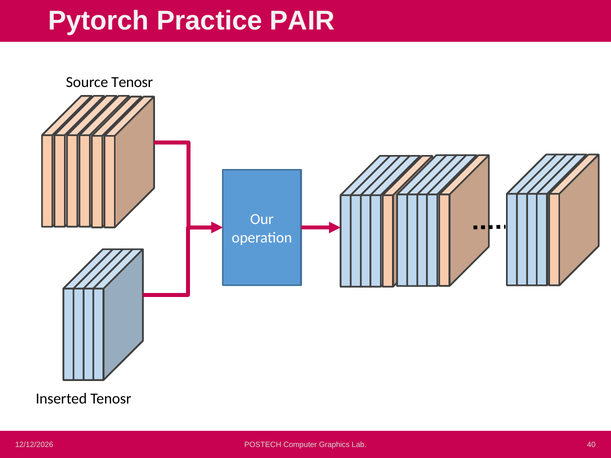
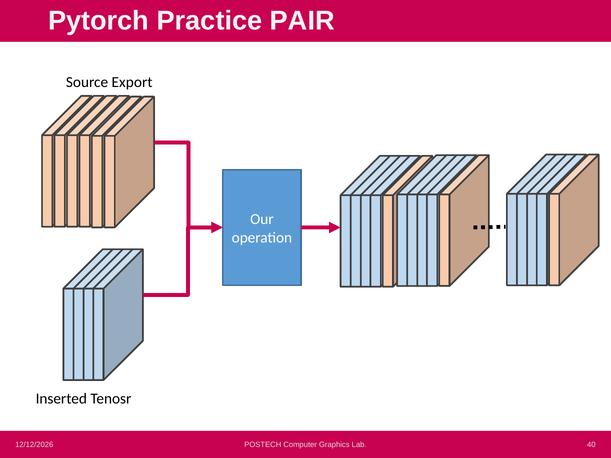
Source Tenosr: Tenosr -> Export (132, 82)
